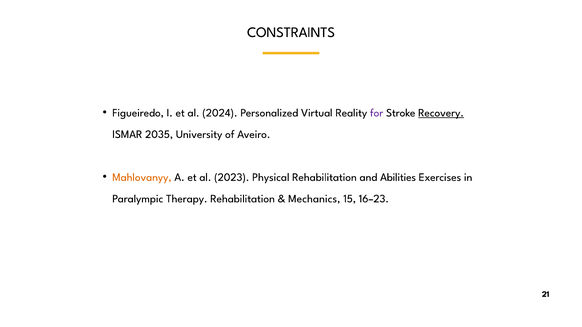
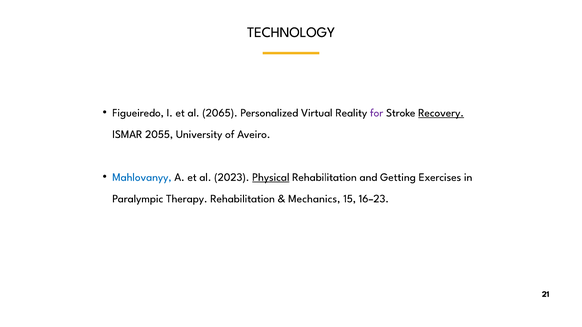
CONSTRAINTS: CONSTRAINTS -> TECHNOLOGY (291, 32)
2024: 2024 -> 2065 (220, 113)
2035: 2035 -> 2055 (159, 134)
Mahlovanyy colour: orange -> blue (142, 177)
Physical underline: none -> present (271, 177)
Abilities: Abilities -> Getting (398, 177)
